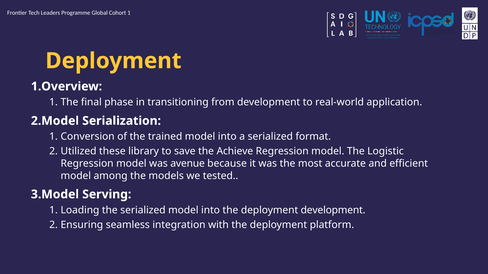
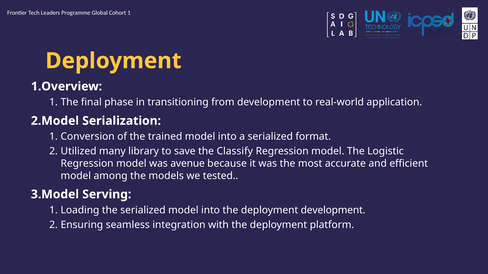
these: these -> many (112, 152)
Achieve: Achieve -> Classify (235, 152)
